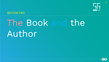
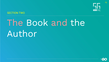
and colour: light blue -> pink (59, 23)
